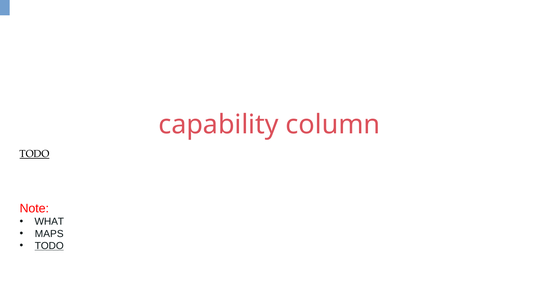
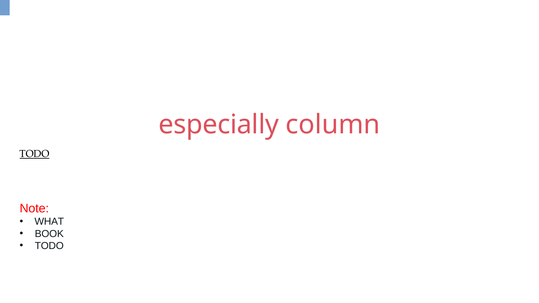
capability: capability -> especially (219, 125)
MAPS: MAPS -> BOOK (49, 234)
TODO underline: present -> none (49, 246)
